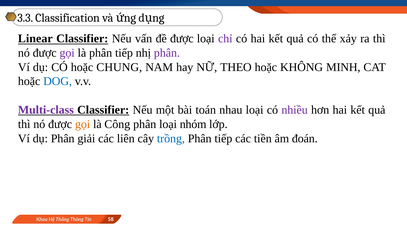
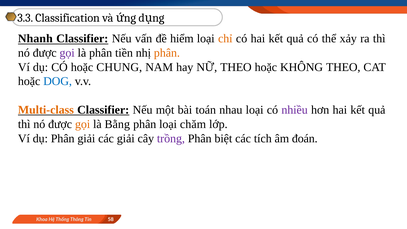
Linear: Linear -> Nhanh (35, 39)
đề được: được -> hiểm (182, 39)
chỉ colour: purple -> orange (225, 39)
là phân tiếp: tiếp -> tiền (124, 53)
phân colour: purple -> orange (167, 53)
KHÔNG MINH: MINH -> THEO (343, 67)
Multi-class colour: purple -> orange (46, 110)
Công: Công -> Bằng (117, 124)
nhóm: nhóm -> chăm (193, 124)
các liên: liên -> giải (126, 138)
trồng colour: blue -> purple (171, 138)
tiếp: tiếp -> biệt (223, 138)
tiền: tiền -> tích (263, 138)
